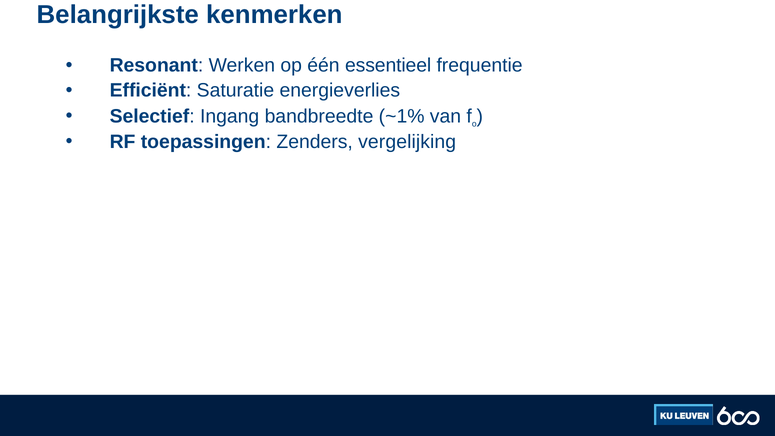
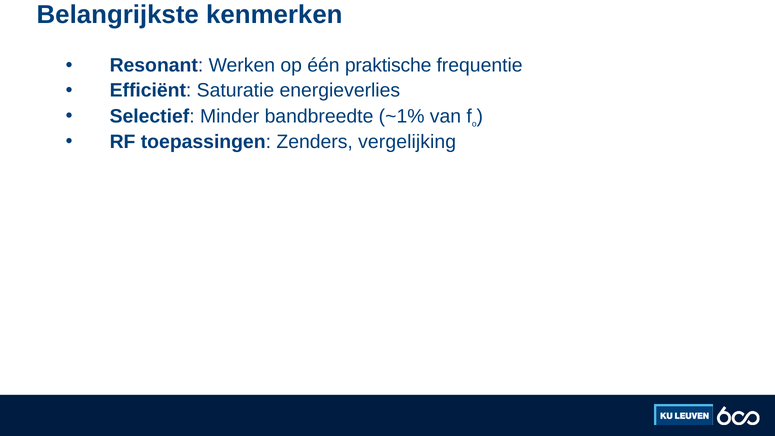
essentieel: essentieel -> praktische (388, 66)
Ingang: Ingang -> Minder (230, 116)
